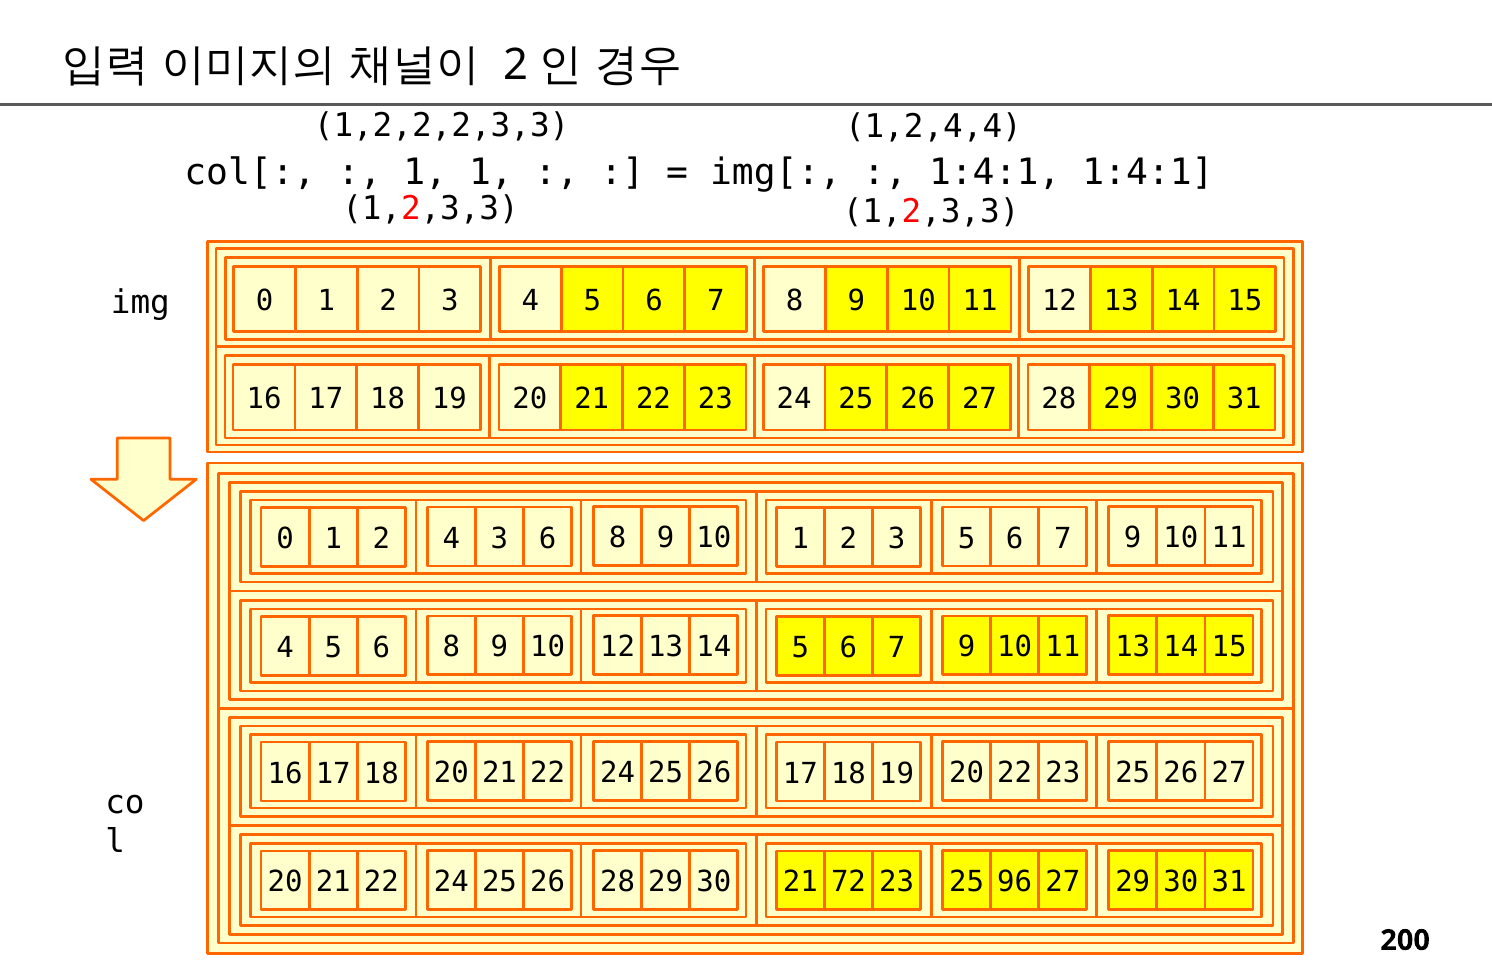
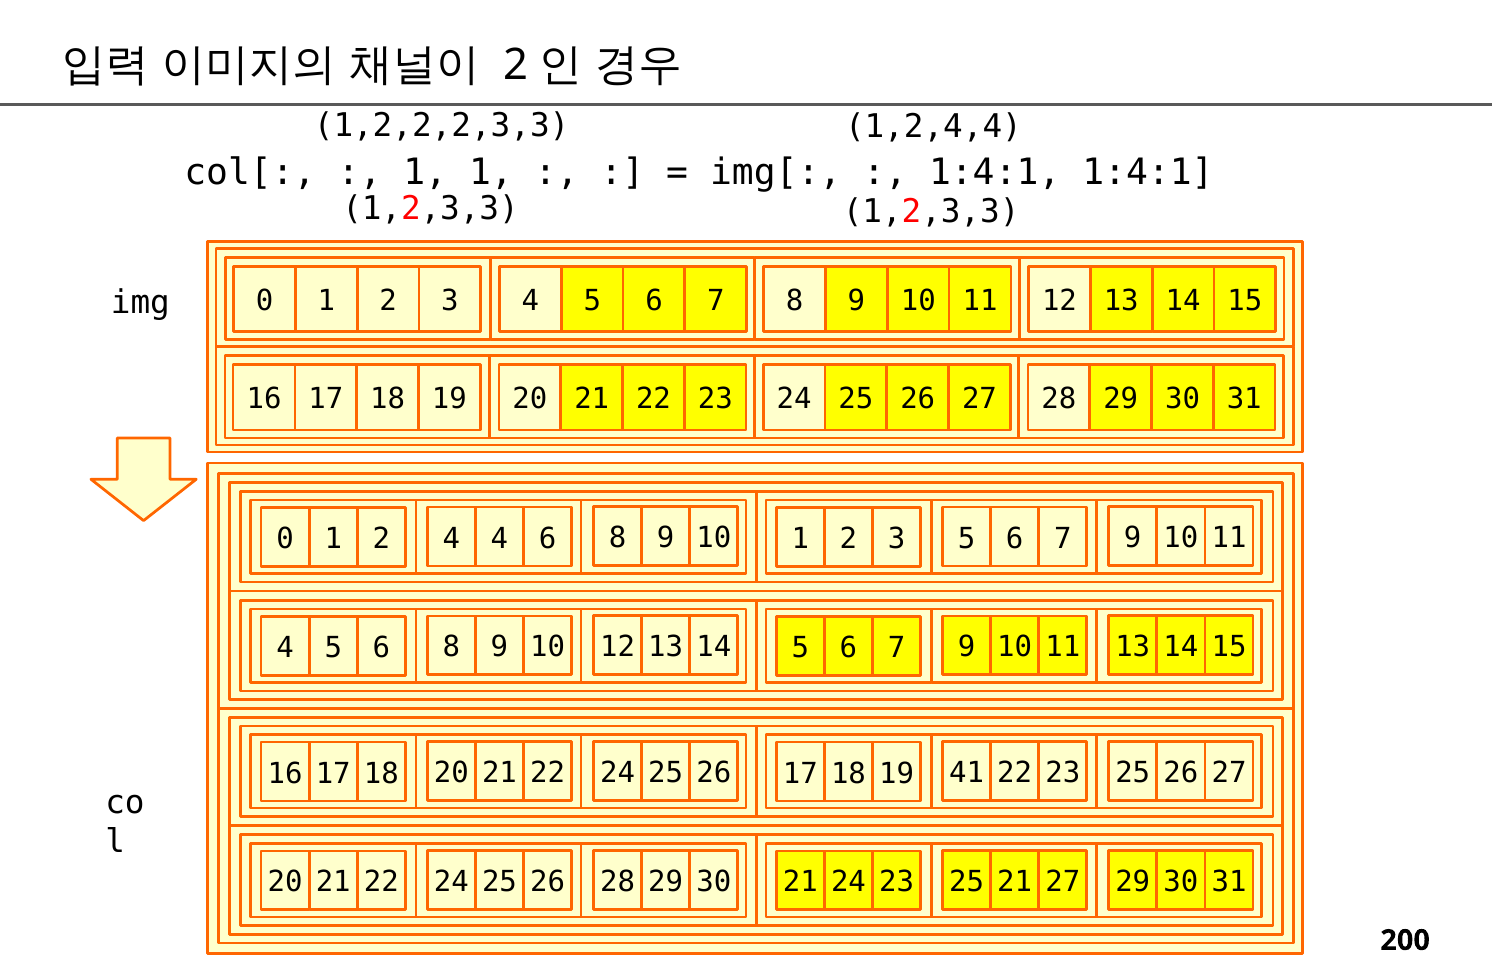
4 3: 3 -> 4 (499, 538)
20: 20 -> 41 (967, 773)
21 72: 72 -> 24 (848, 882)
25 96: 96 -> 21 (1015, 882)
